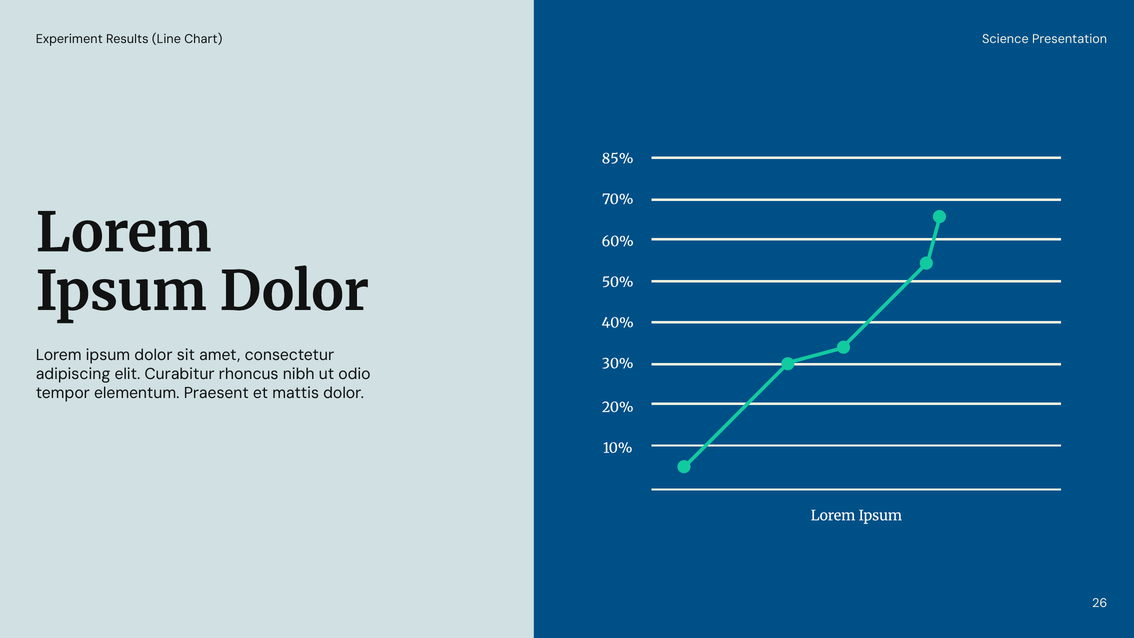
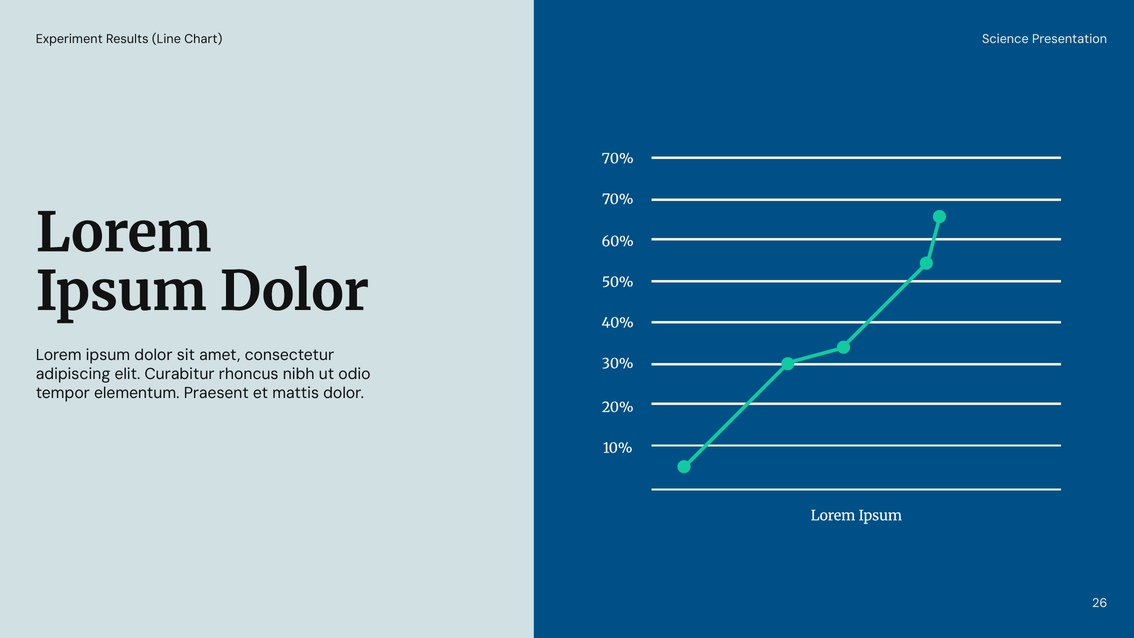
85%: 85% -> 70% (618, 159)
